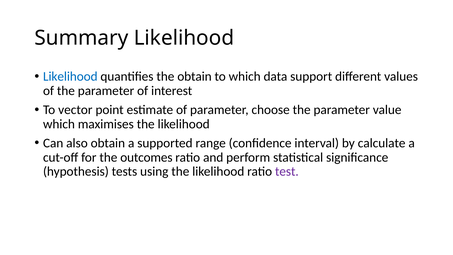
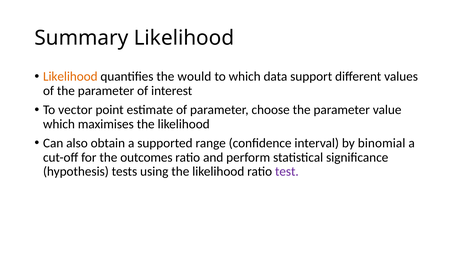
Likelihood colour: blue -> orange (70, 77)
the obtain: obtain -> would (194, 77)
calculate: calculate -> binomial (382, 143)
